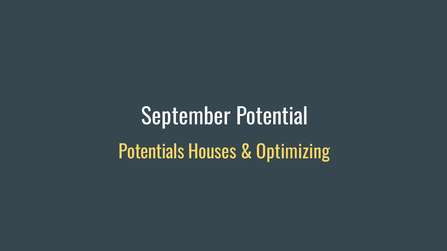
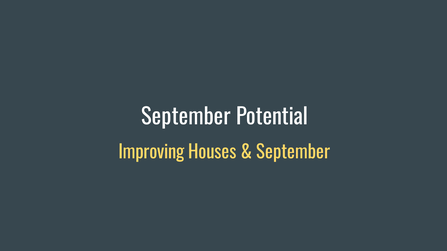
Potentials: Potentials -> Improving (151, 153)
Optimizing: Optimizing -> September (293, 153)
